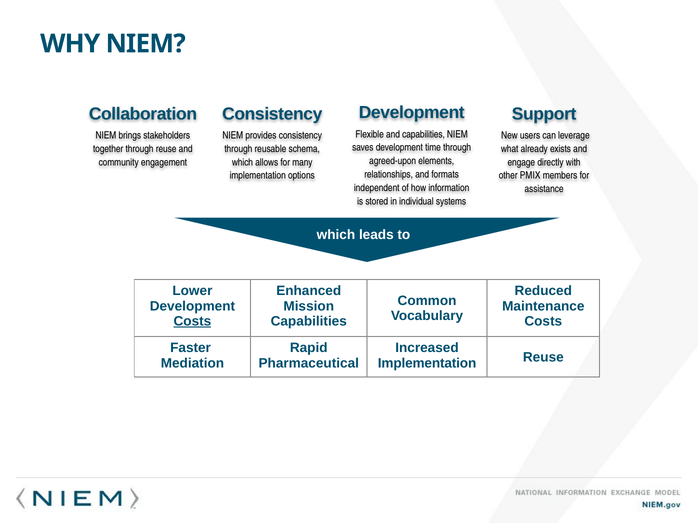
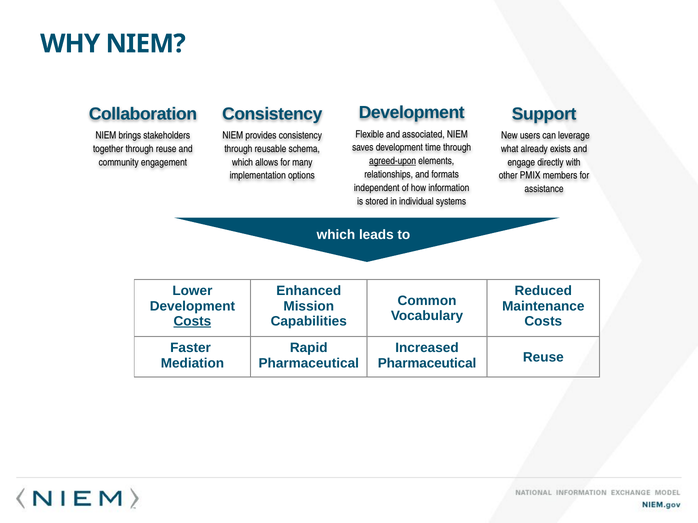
and capabilities: capabilities -> associated (423, 134)
agreed-upon underline: none -> present (393, 161)
Implementation: Implementation -> Pharmaceutical (427, 364)
